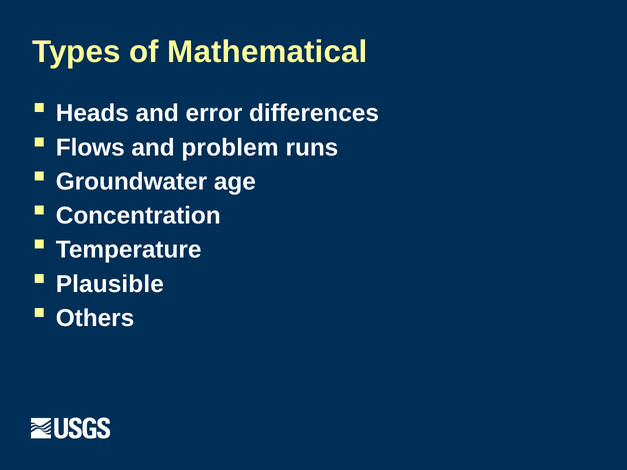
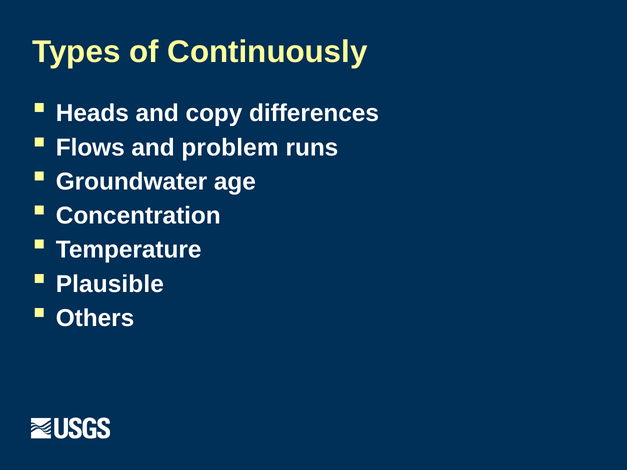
Mathematical: Mathematical -> Continuously (267, 52)
error: error -> copy (214, 113)
